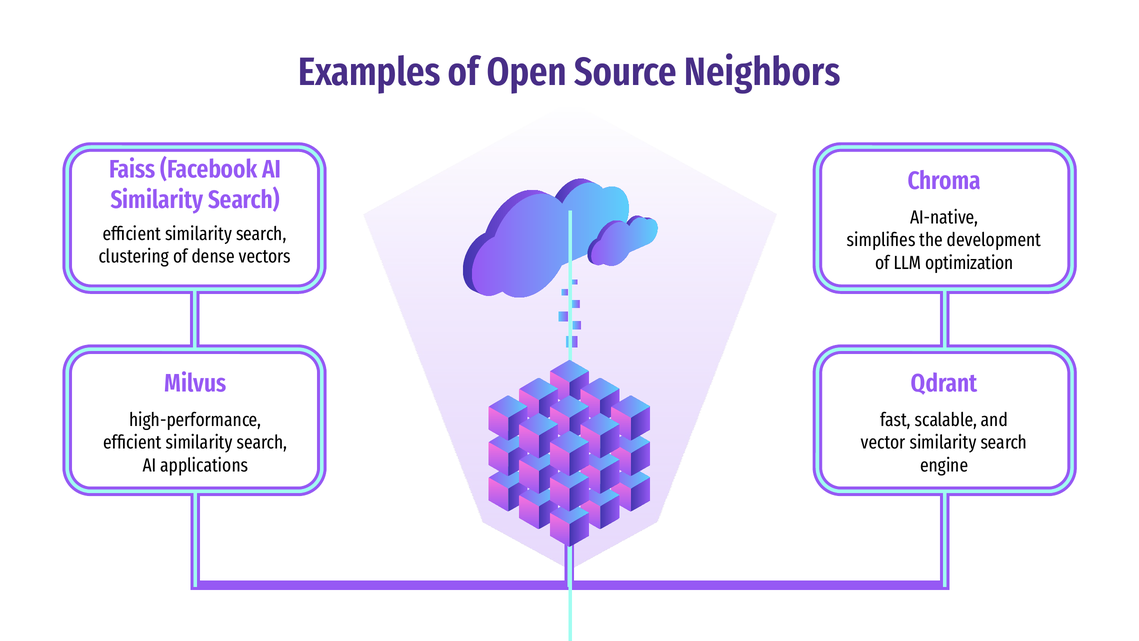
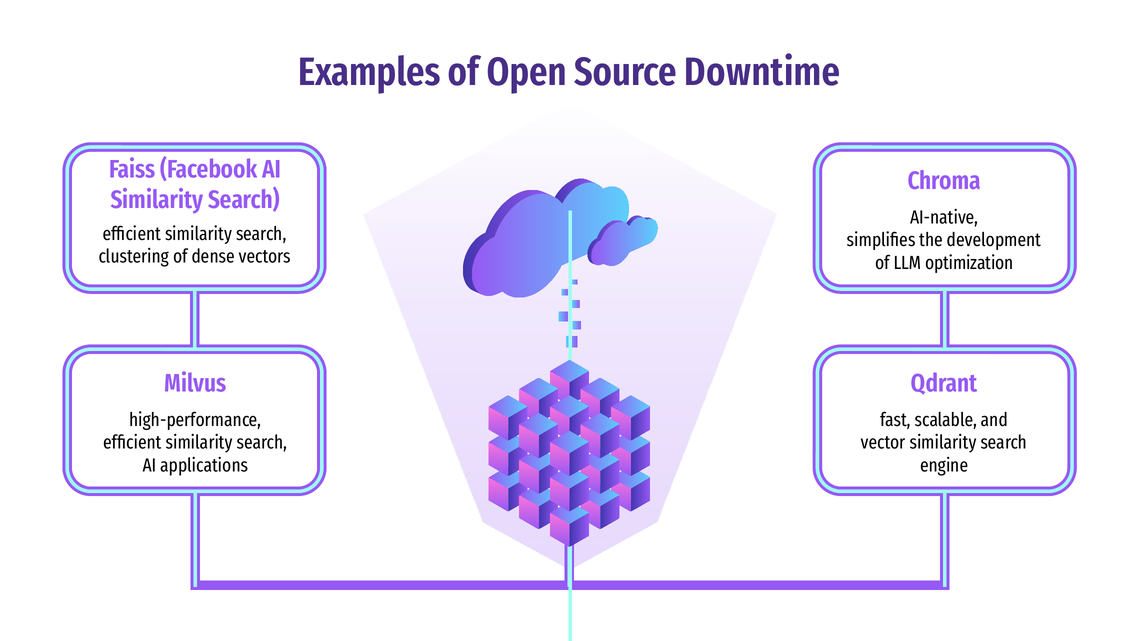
Neighbors: Neighbors -> Downtime (762, 72)
